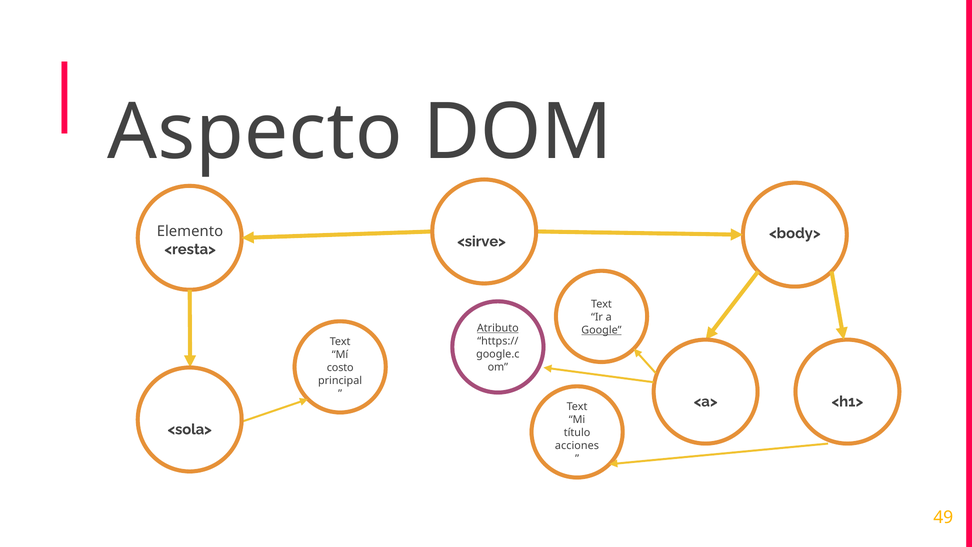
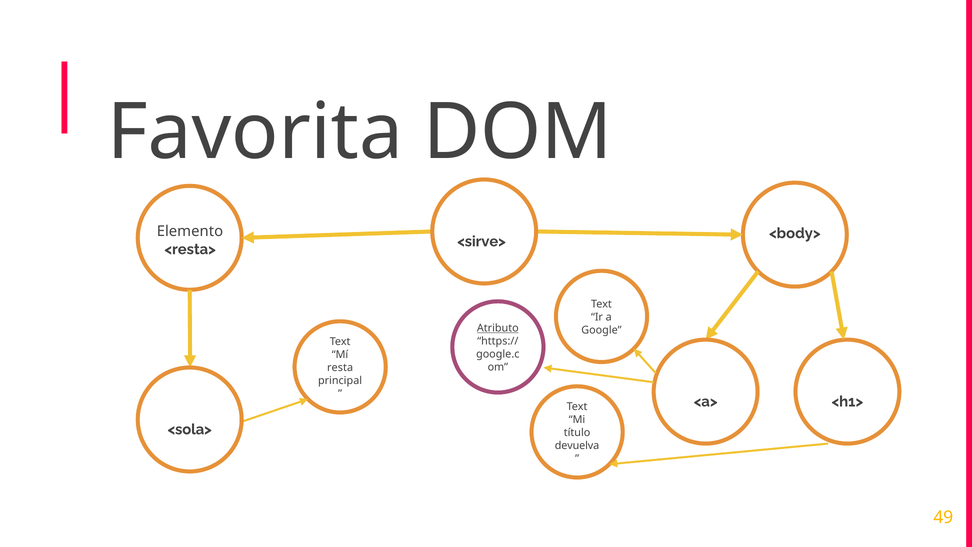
Aspecto: Aspecto -> Favorita (255, 133)
Google underline: present -> none (601, 330)
costo: costo -> resta (340, 367)
acciones: acciones -> devuelva (577, 445)
